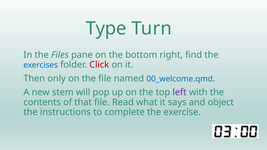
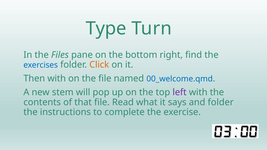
Click colour: red -> orange (99, 65)
Then only: only -> with (57, 79)
and object: object -> folder (221, 102)
